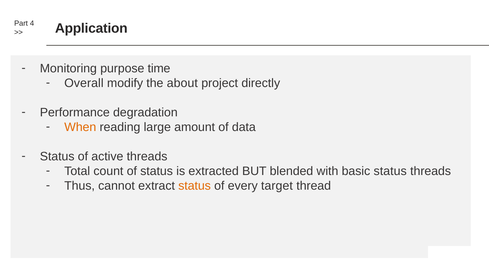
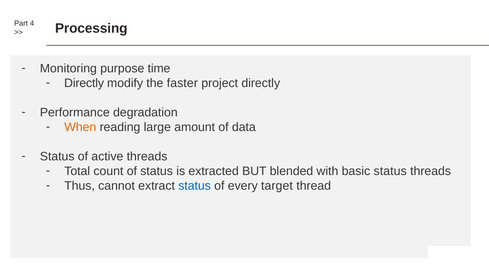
Application: Application -> Processing (91, 28)
Overall: Overall -> Directly (84, 83)
about: about -> faster (182, 83)
status colour: orange -> blue (195, 186)
